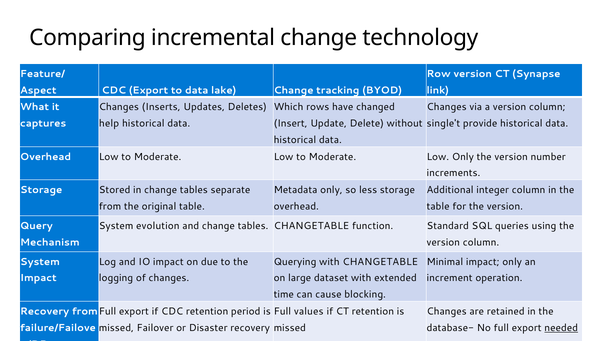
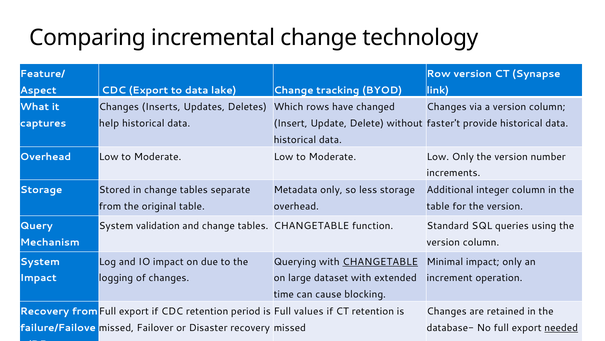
single't: single't -> faster't (443, 123)
evolution: evolution -> validation (158, 225)
CHANGETABLE underline: none -> present (380, 261)
